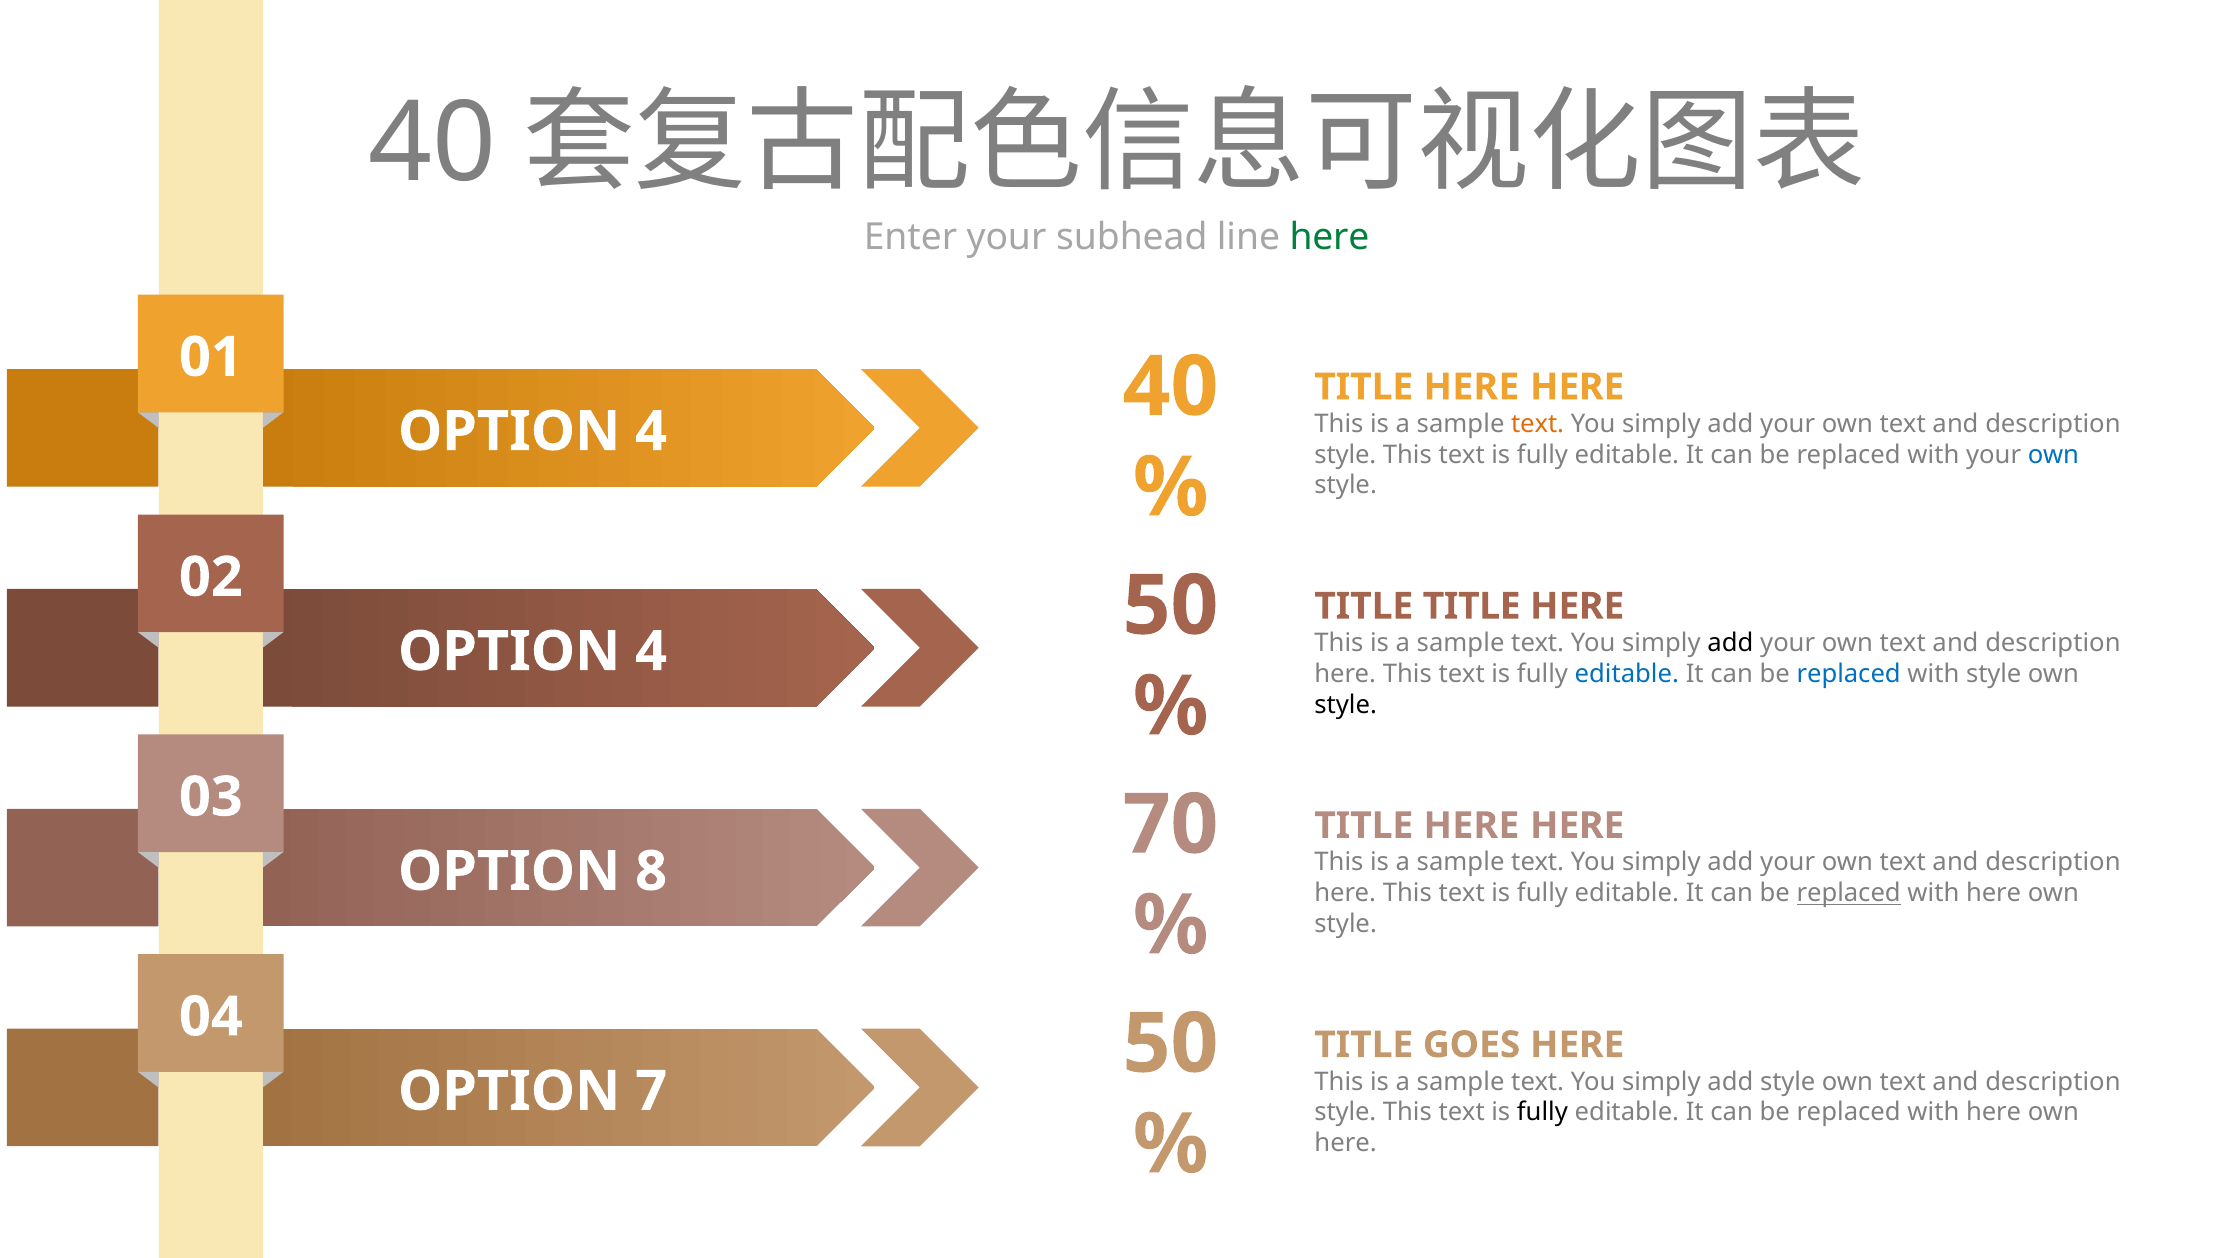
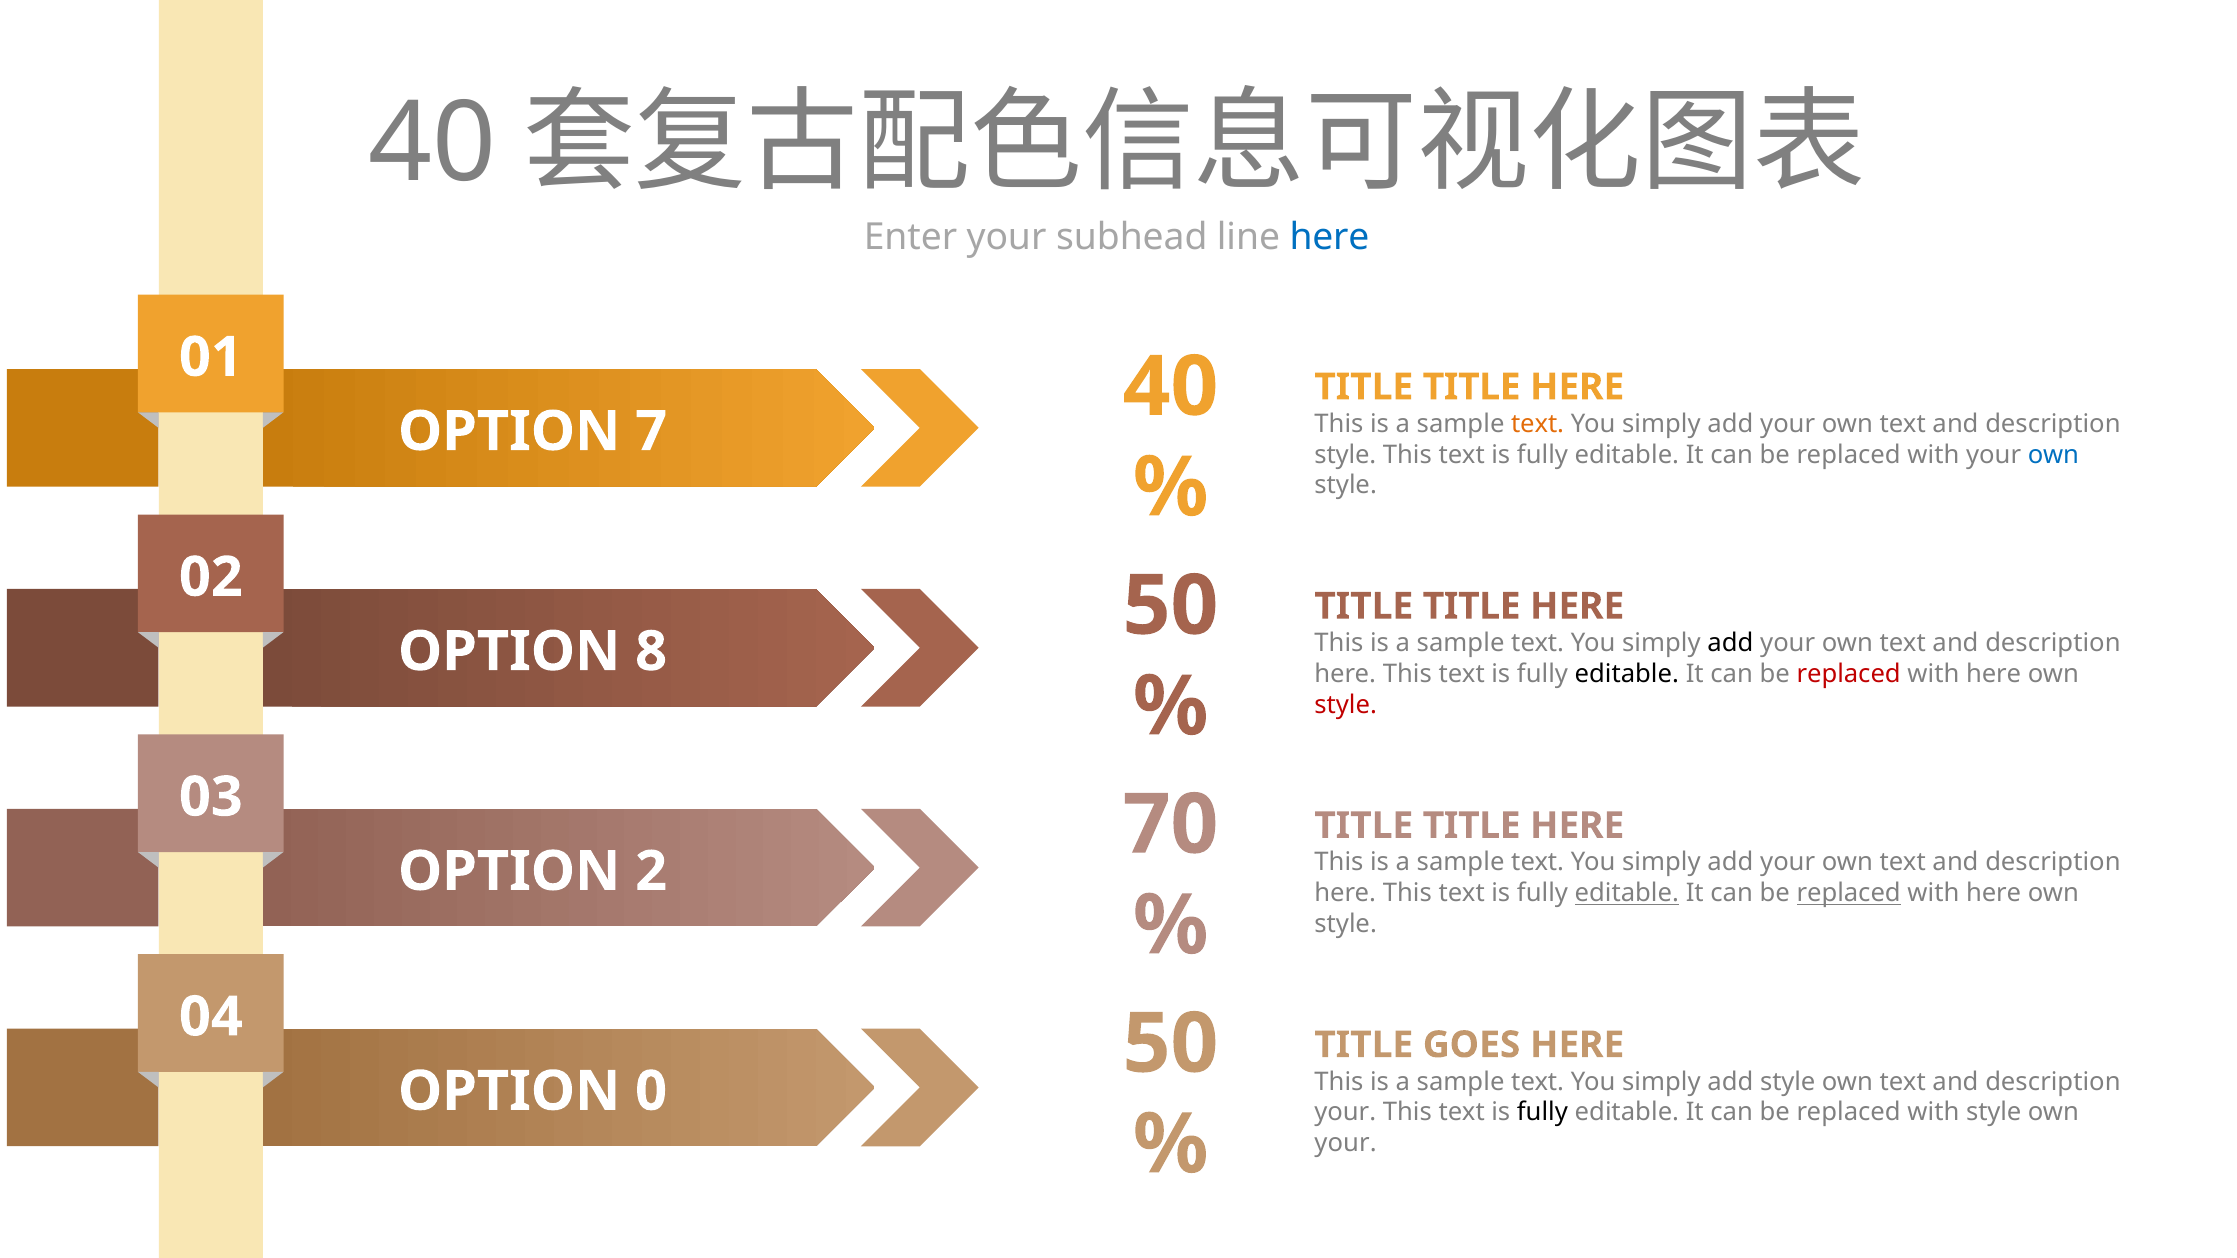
here colour: green -> blue (1329, 237)
HERE: HERE -> TITLE (1472, 387)
4: 4 -> 7 (651, 432)
4: 4 -> 8 (651, 652)
editable colour: blue -> black (1627, 674)
replaced colour: blue -> red (1849, 674)
style: style -> here (1994, 674)
style colour: black -> red (1346, 705)
HERE: HERE -> TITLE (1472, 826)
8: 8 -> 2 (651, 872)
editable underline: none -> present (1627, 893)
7: 7 -> 0 (651, 1092)
style: style -> your (1345, 1113)
here: here -> style (1994, 1113)
here: here -> your (1346, 1144)
